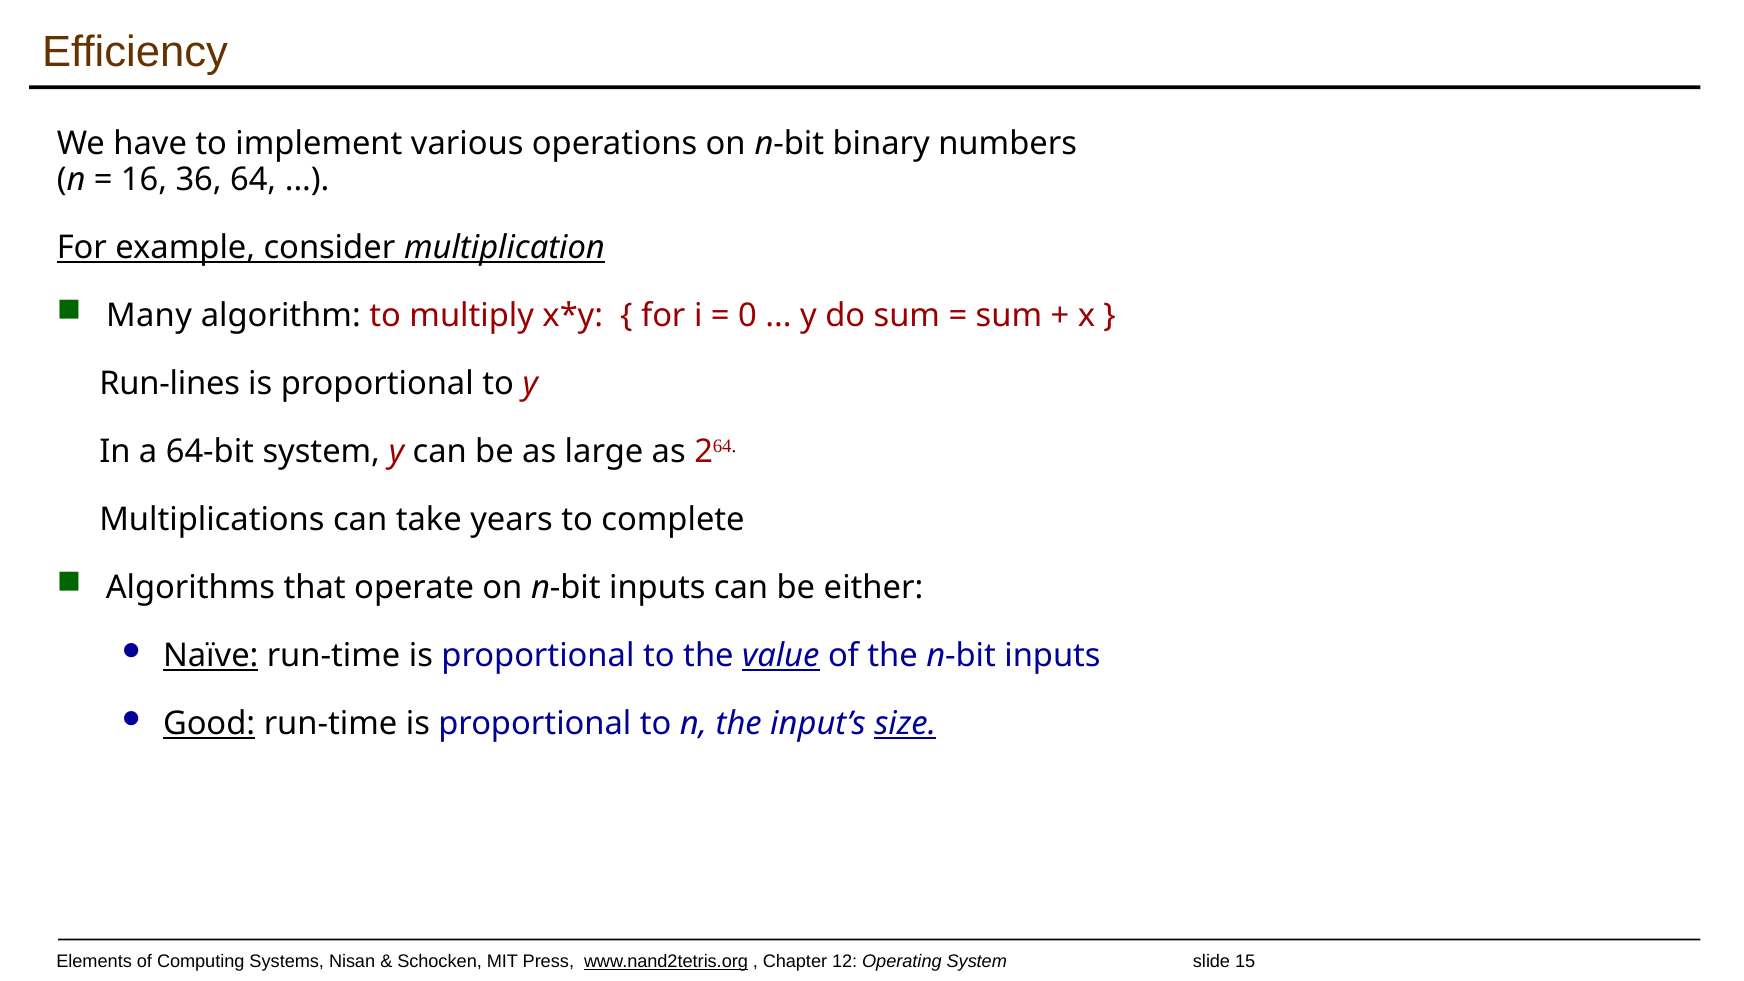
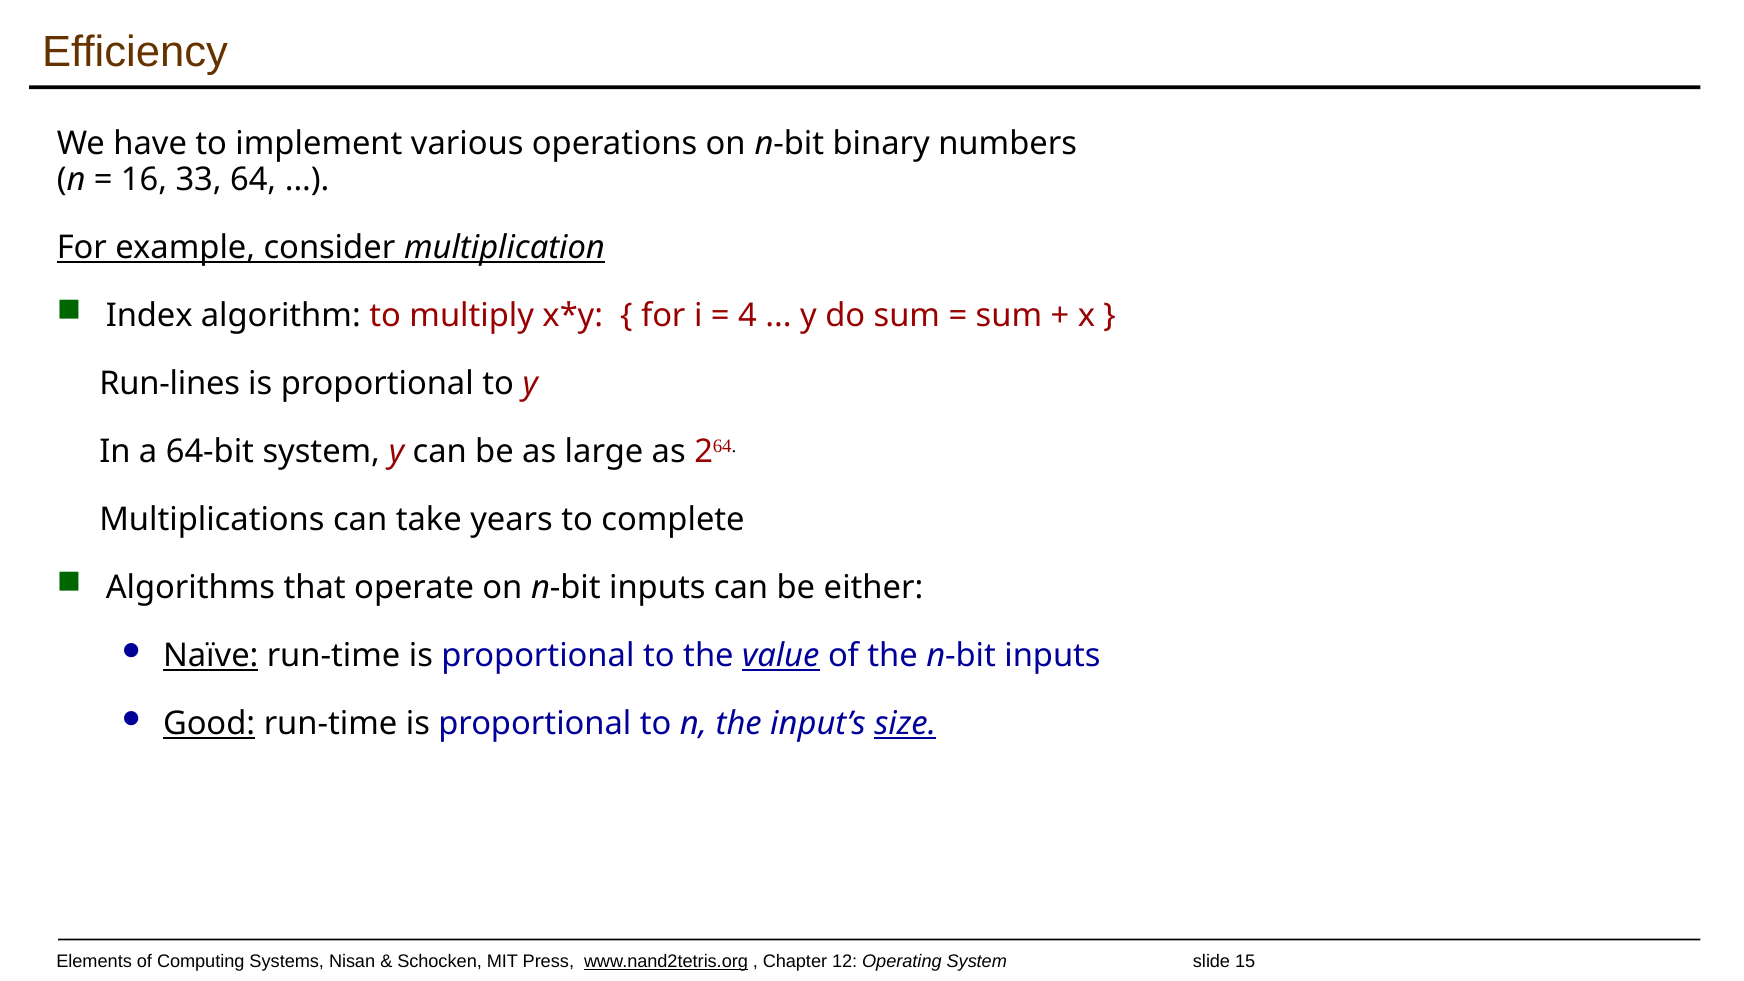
36: 36 -> 33 (199, 179)
Many: Many -> Index (149, 315)
0: 0 -> 4 (748, 315)
